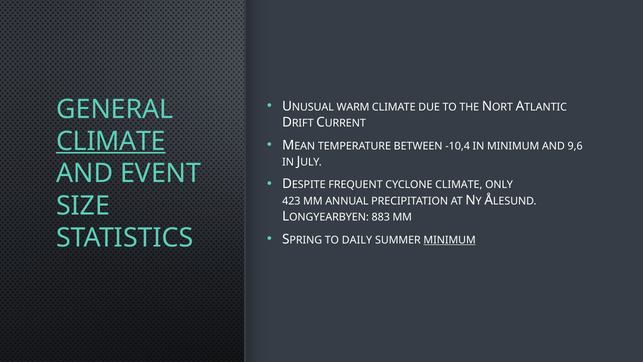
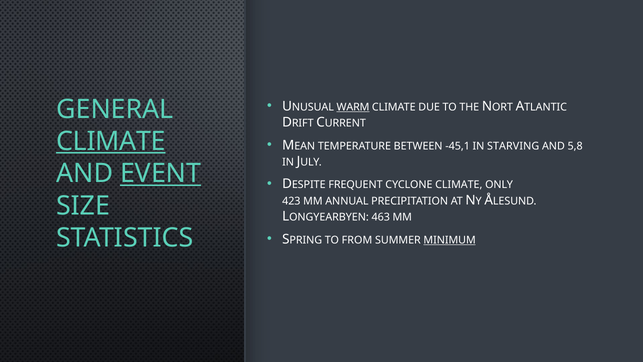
WARM underline: none -> present (353, 107)
-10,4: -10,4 -> -45,1 (458, 146)
IN MINIMUM: MINIMUM -> STARVING (513, 146)
9,6: 9,6 -> 5,8 (575, 146)
EVENT underline: none -> present (161, 173)
883: 883 -> 463 (381, 217)
DAILY: DAILY -> FROM (357, 240)
